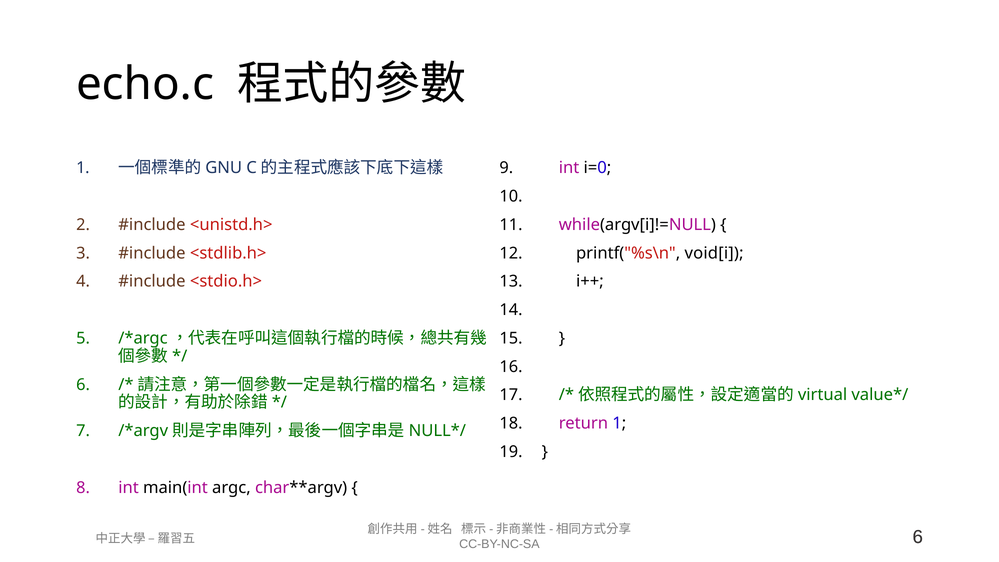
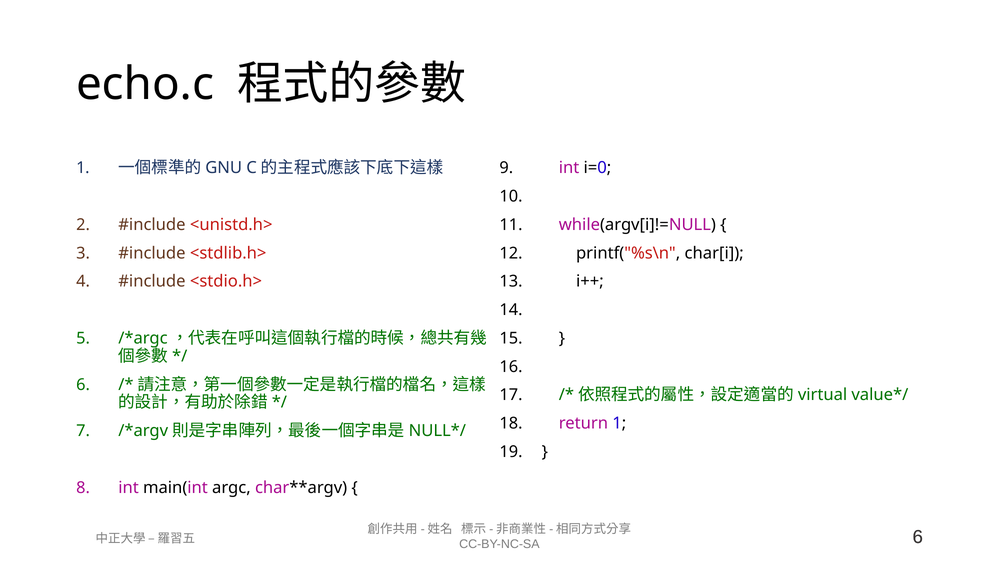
void[i: void[i -> char[i (714, 253)
